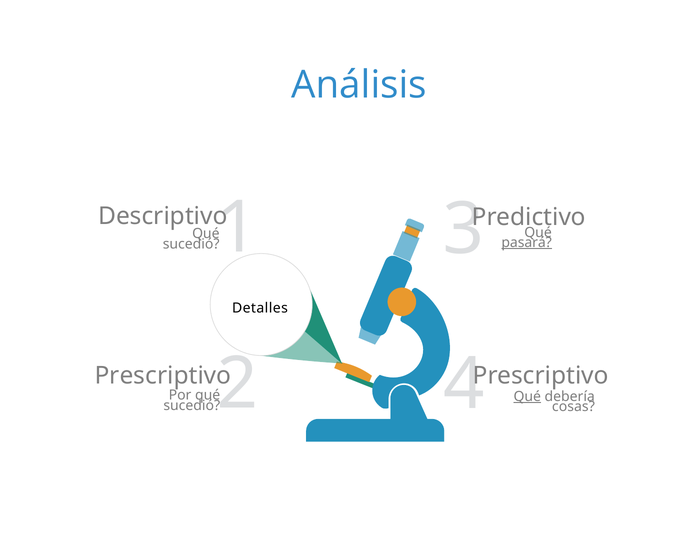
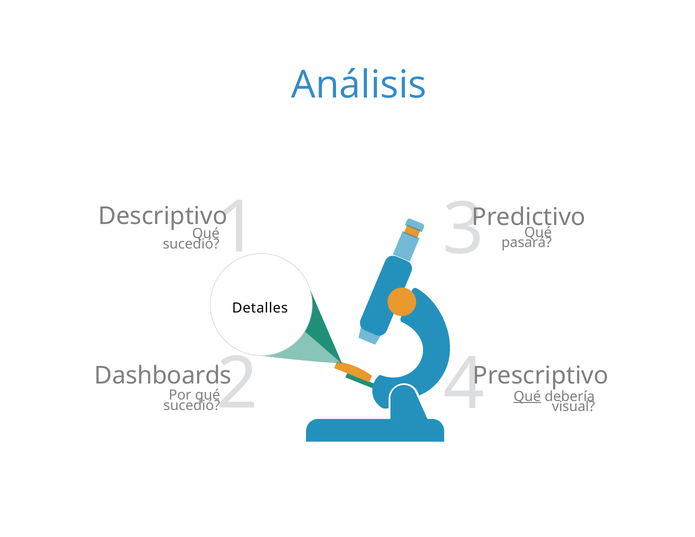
pasará underline: present -> none (527, 243)
Prescriptivo: Prescriptivo -> Dashboards (163, 376)
cosas: cosas -> visual (573, 407)
